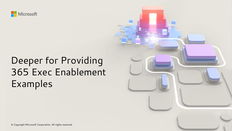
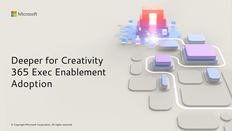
Providing: Providing -> Creativity (82, 60)
Examples: Examples -> Adoption (32, 84)
